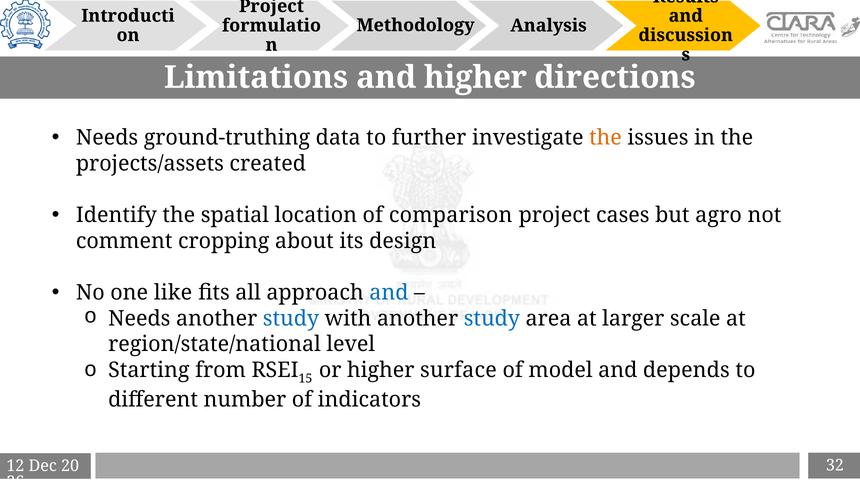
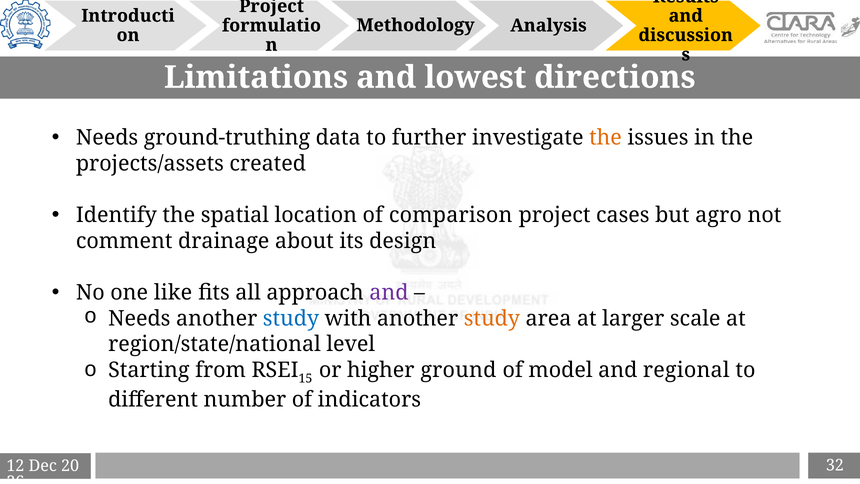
and higher: higher -> lowest (475, 77)
cropping: cropping -> drainage (224, 241)
and colour: blue -> purple (389, 293)
study colour: blue -> orange (492, 318)
surface: surface -> ground (458, 370)
depends: depends -> regional (686, 370)
